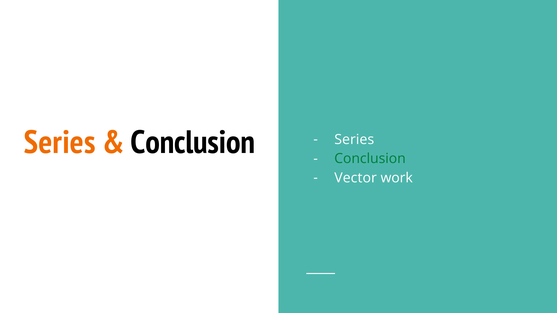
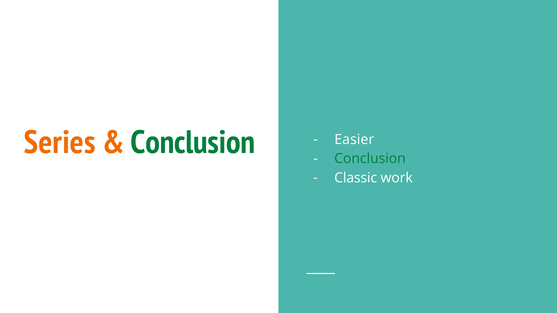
Conclusion colour: black -> green (193, 143)
Series: Series -> Easier (354, 140)
Vector: Vector -> Classic (356, 178)
